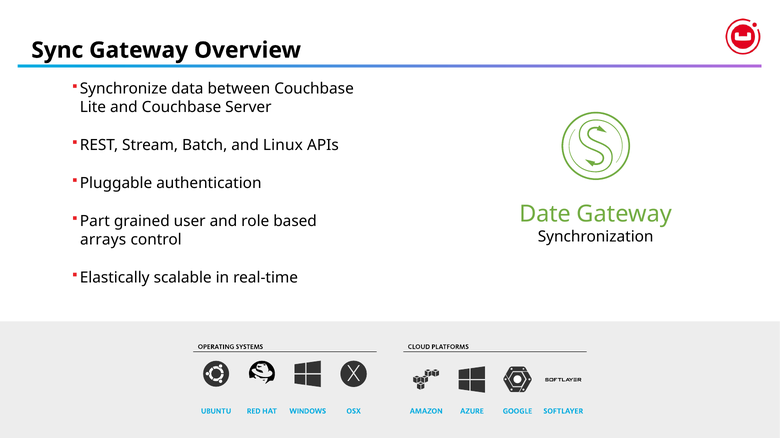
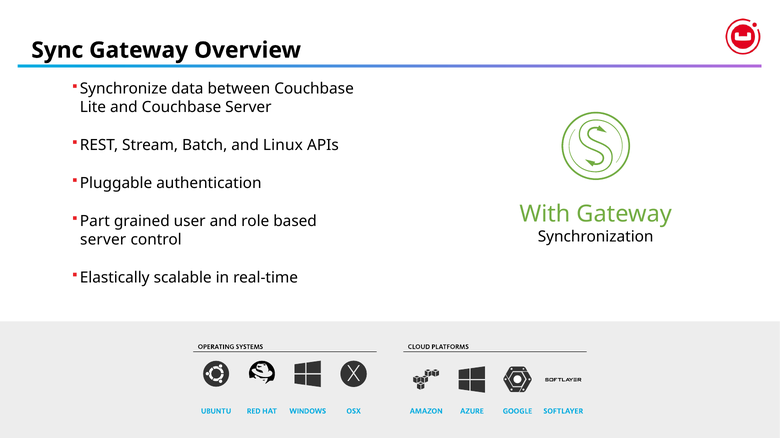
Date: Date -> With (545, 214)
arrays: arrays -> server (103, 240)
